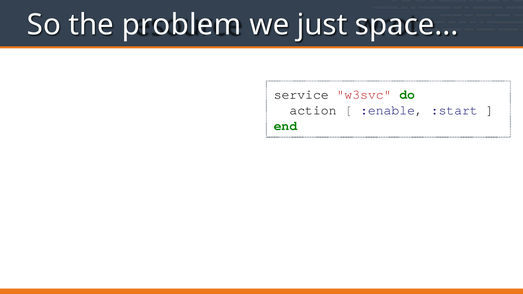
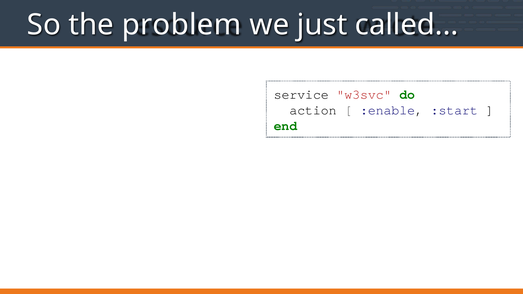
space: space -> called (407, 25)
